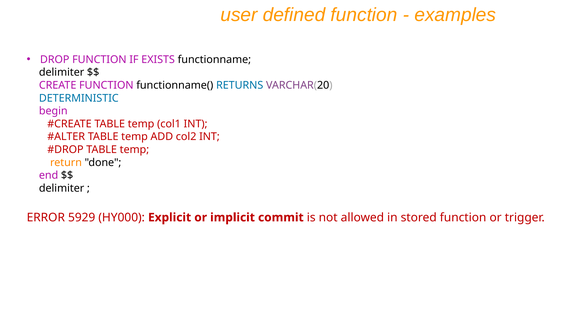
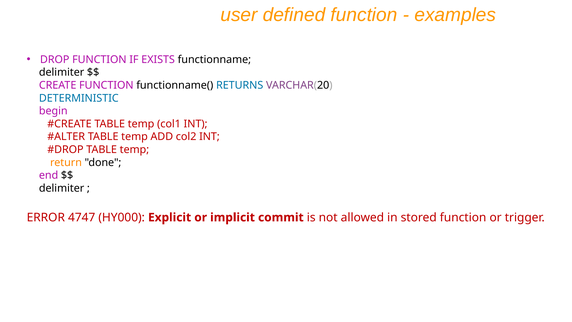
5929: 5929 -> 4747 (82, 217)
